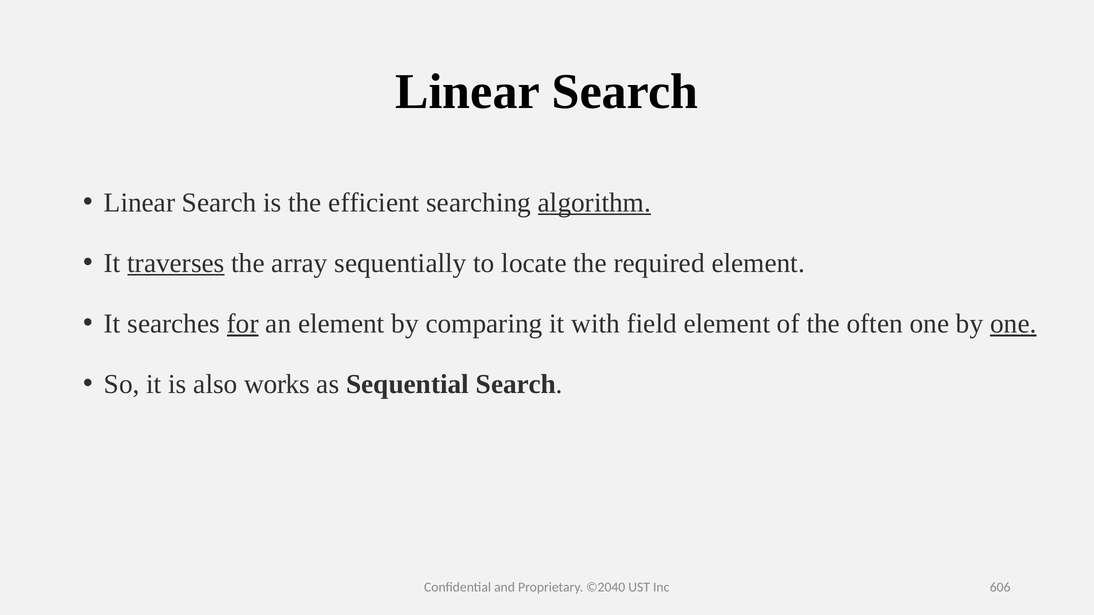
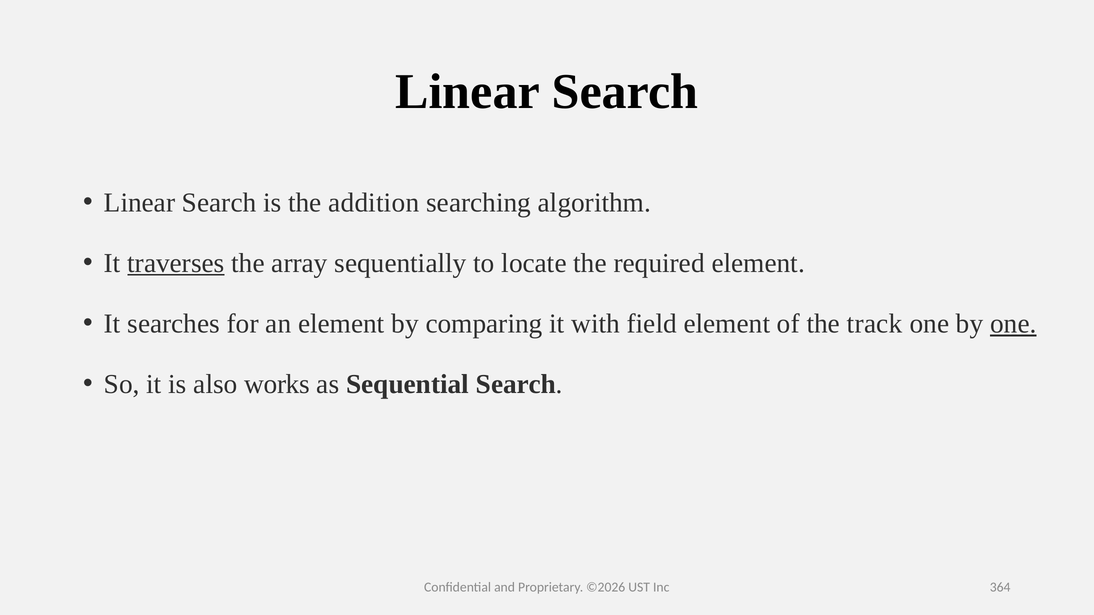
efficient: efficient -> addition (374, 203)
algorithm underline: present -> none (594, 203)
for underline: present -> none (243, 324)
often: often -> track (875, 324)
©2040: ©2040 -> ©2026 (606, 588)
606: 606 -> 364 (1000, 588)
